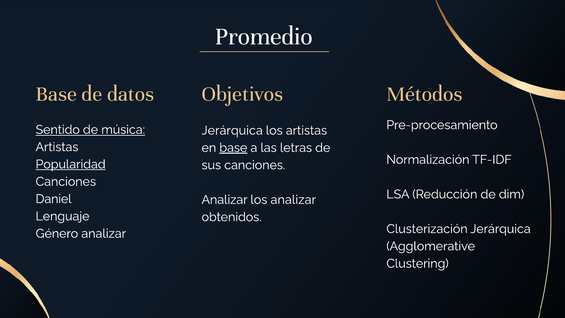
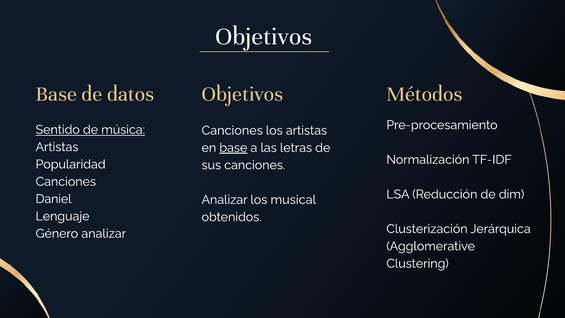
Promedio: Promedio -> Objetivos (264, 36)
Jerárquica: Jerárquica -> Canciones (232, 130)
Popularidad underline: present -> none (71, 164)
los analizar: analizar -> musical (293, 200)
